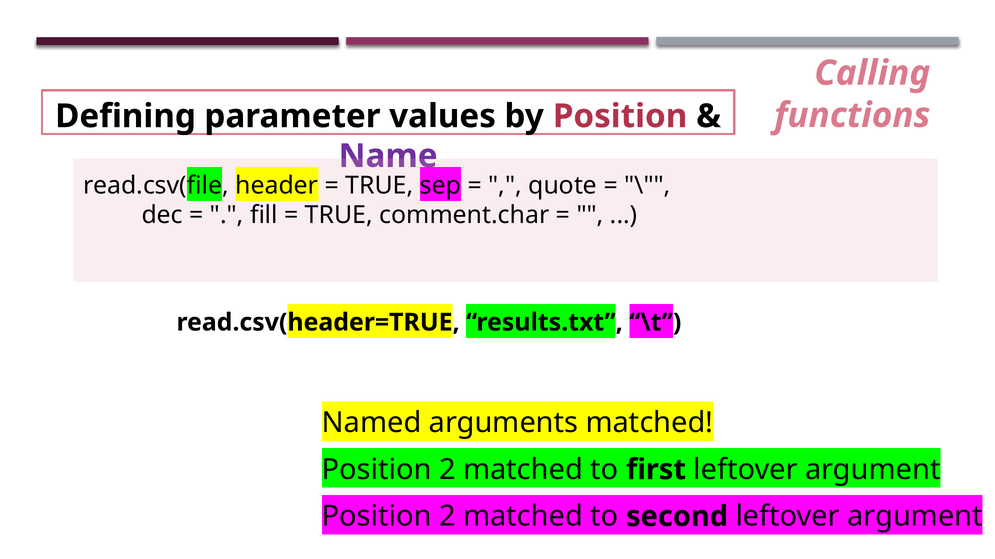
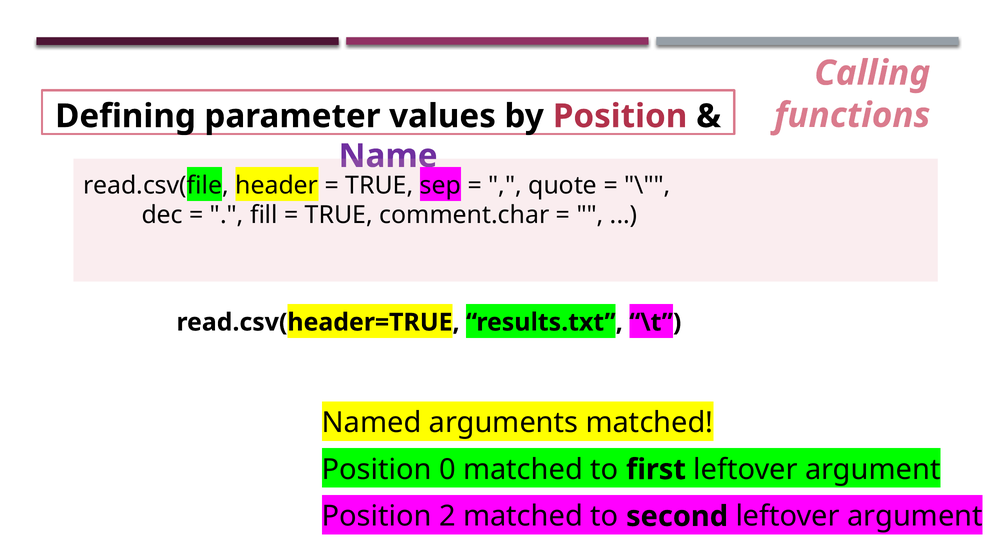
2: 2 -> 0 (447, 470)
